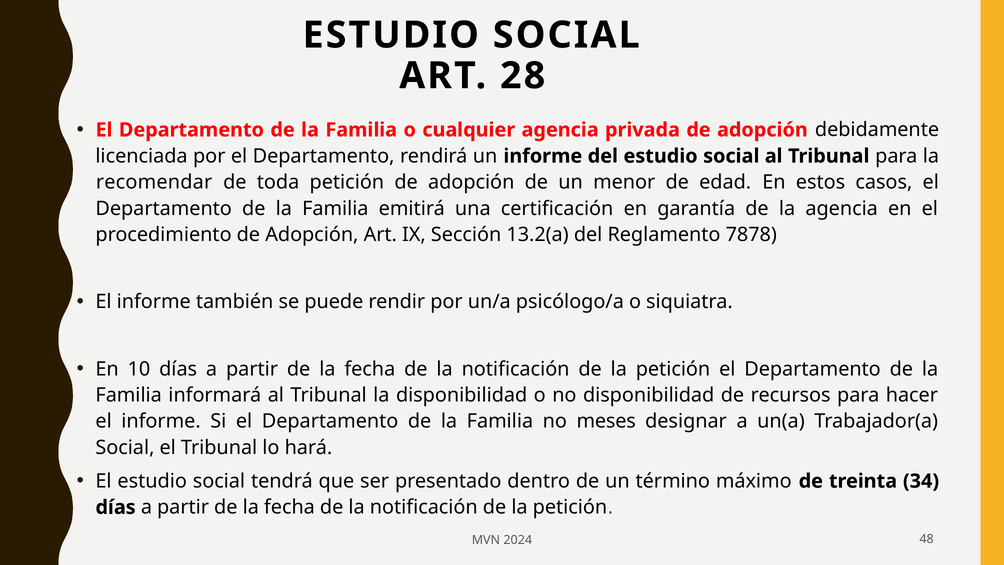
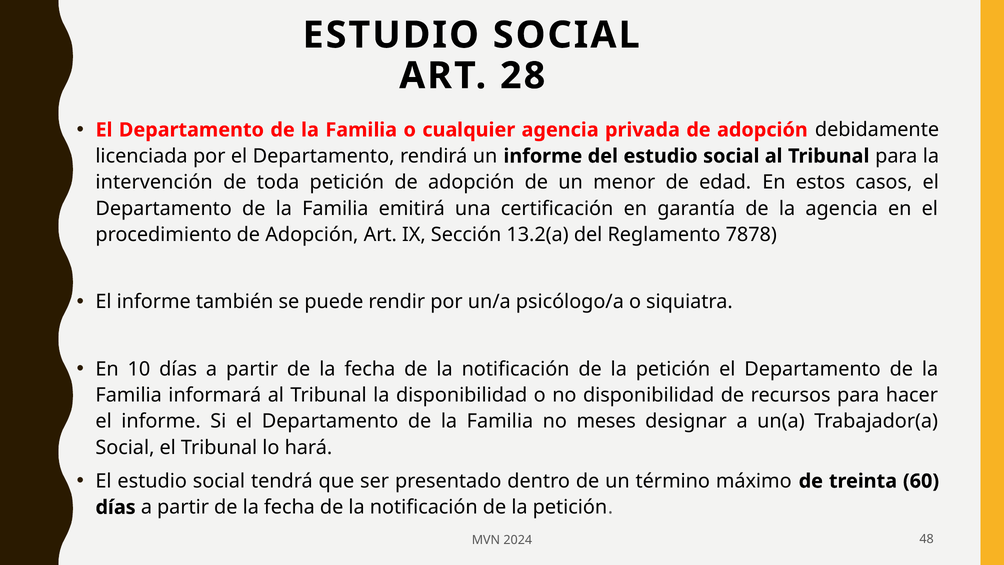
recomendar: recomendar -> intervención (154, 182)
34: 34 -> 60 (921, 481)
